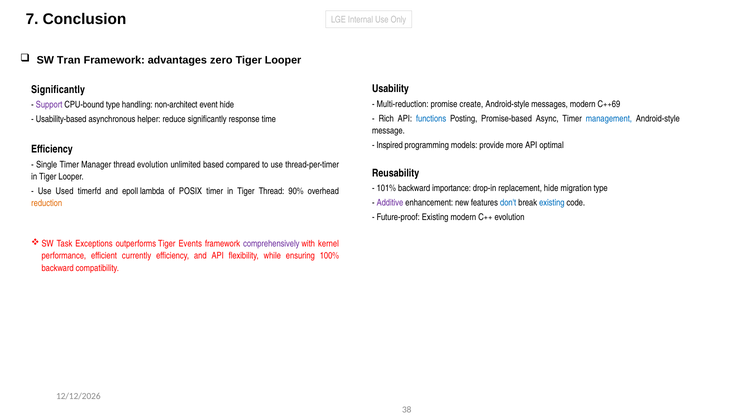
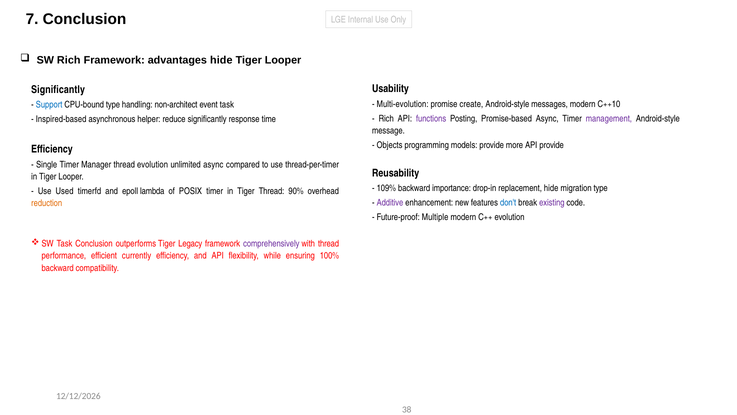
SW Tran: Tran -> Rich (69, 60)
advantages zero: zero -> hide (221, 60)
Multi-reduction: Multi-reduction -> Multi-evolution (403, 104)
C++69: C++69 -> C++10 (609, 104)
Support colour: purple -> blue (49, 105)
event hide: hide -> task (227, 105)
functions colour: blue -> purple (431, 119)
management colour: blue -> purple (609, 119)
Usability-based: Usability-based -> Inspired-based (61, 119)
Inspired: Inspired -> Objects (390, 145)
API optimal: optimal -> provide (552, 145)
unlimited based: based -> async (213, 164)
101%: 101% -> 109% (386, 188)
existing colour: blue -> purple (552, 203)
Future-proof Existing: Existing -> Multiple (435, 217)
Task Exceptions: Exceptions -> Conclusion (94, 244)
Events: Events -> Legacy (190, 244)
with kernel: kernel -> thread (329, 244)
